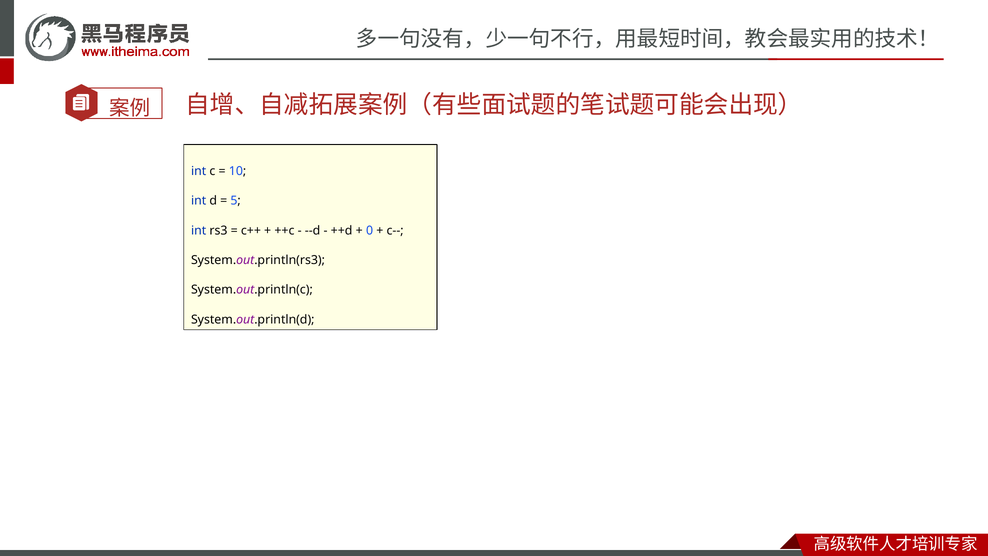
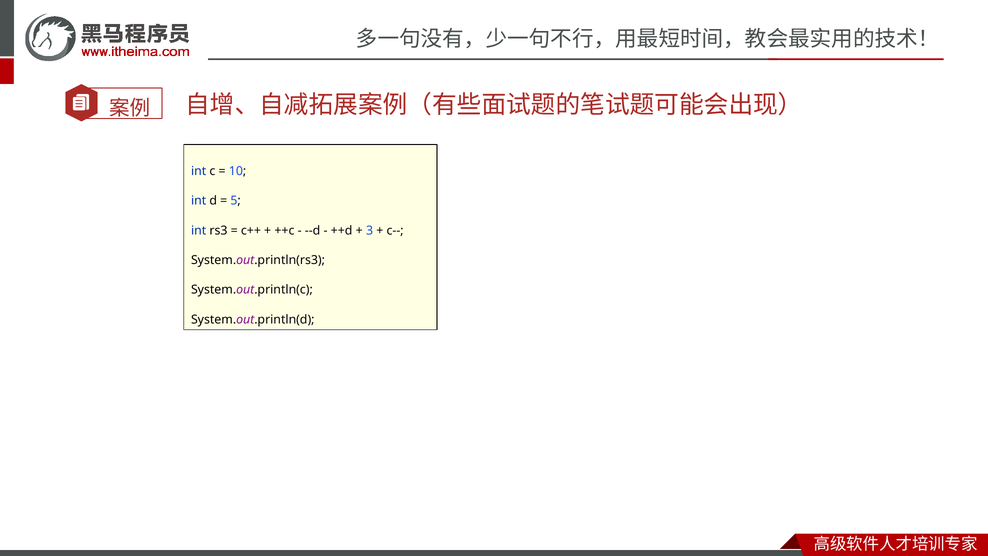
0: 0 -> 3 (370, 230)
